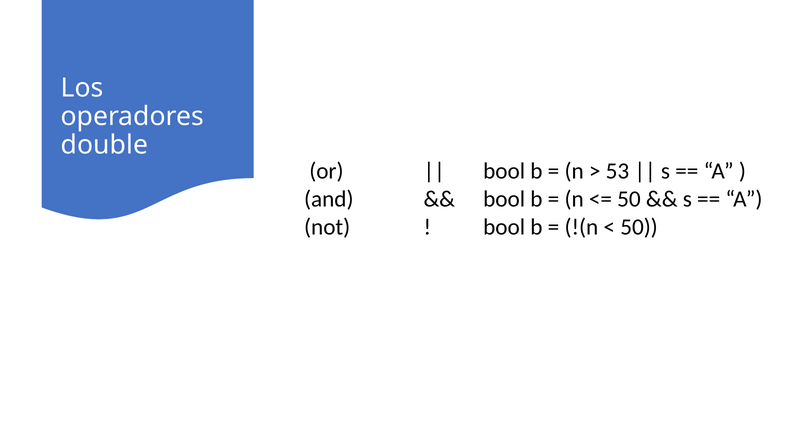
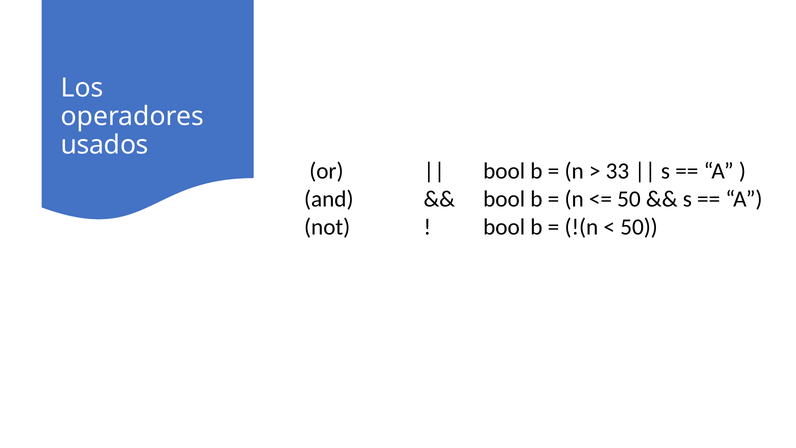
double: double -> usados (105, 145)
53: 53 -> 33 (617, 171)
